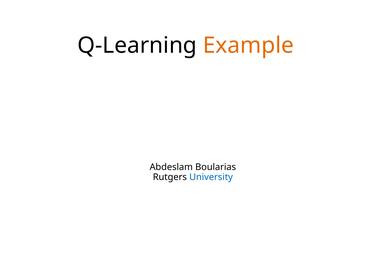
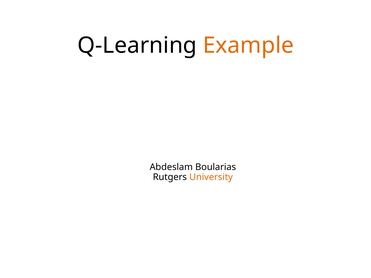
University colour: blue -> orange (211, 177)
